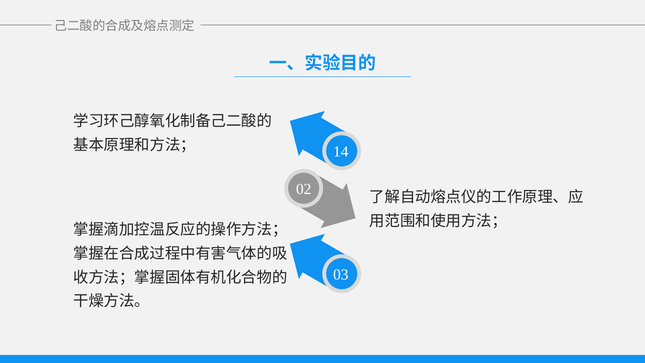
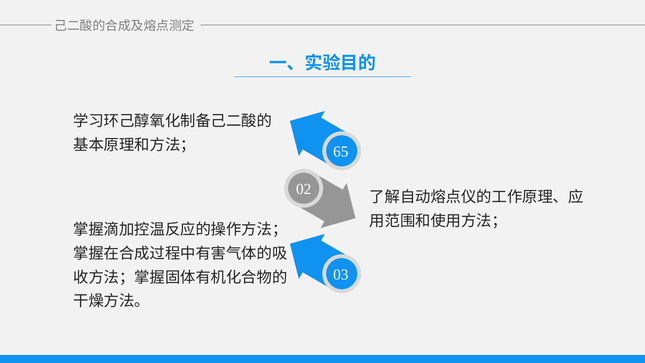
14: 14 -> 65 (341, 152)
